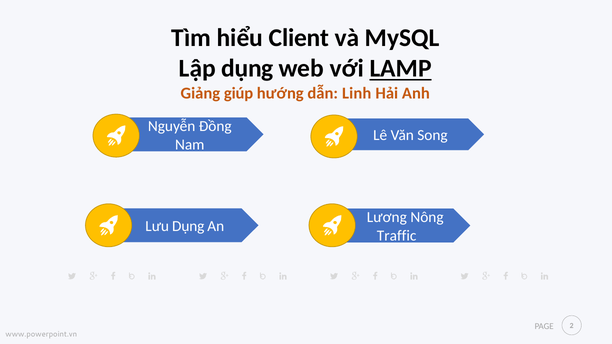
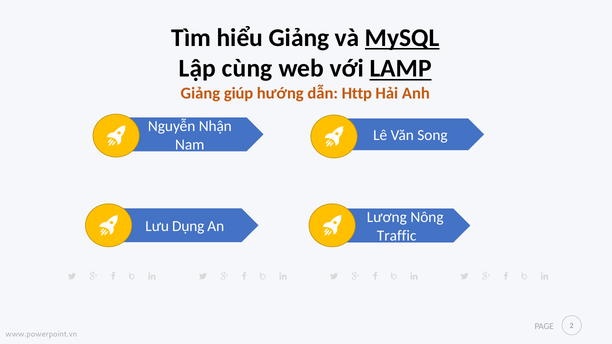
hiểu Client: Client -> Giảng (299, 38)
MySQL underline: none -> present (402, 38)
Lập dụng: dụng -> cùng (247, 69)
Linh: Linh -> Http (357, 93)
Đồng: Đồng -> Nhận (215, 126)
